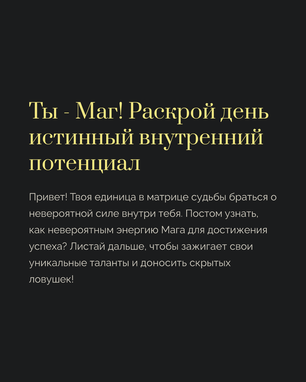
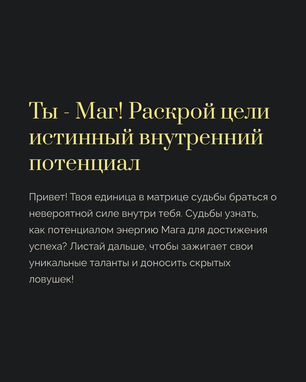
день: день -> цели (245, 112)
тебя Постом: Постом -> Судьбы (204, 214)
невероятным: невероятным -> потенциалом (81, 230)
